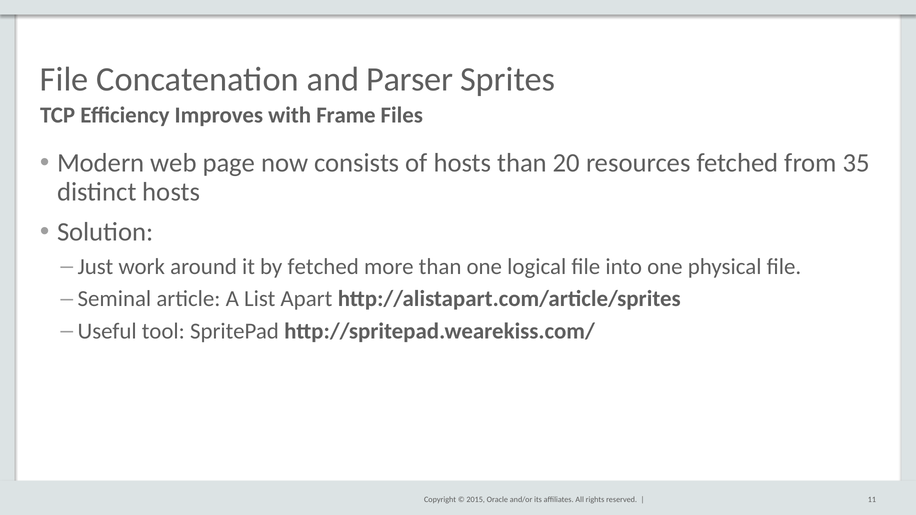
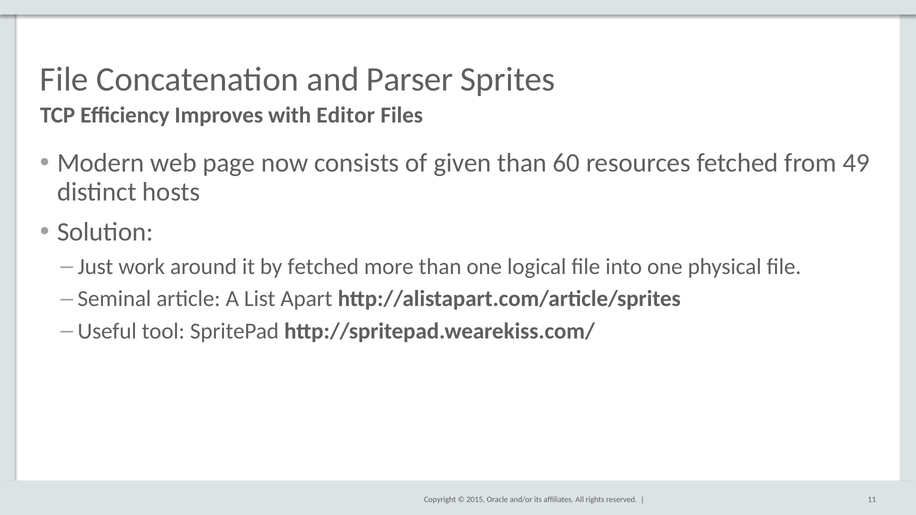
Frame: Frame -> Editor (346, 115)
of hosts: hosts -> given (462, 163)
20: 20 -> 60 (566, 163)
35: 35 -> 49 (856, 163)
